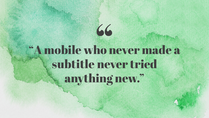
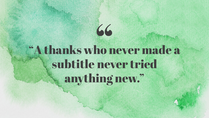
mobile: mobile -> thanks (63, 50)
